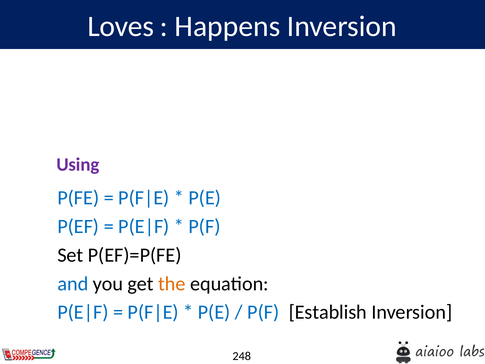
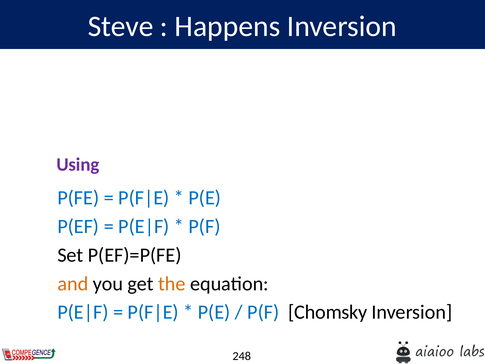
Loves: Loves -> Steve (121, 26)
and colour: blue -> orange (73, 284)
Establish: Establish -> Chomsky (328, 312)
